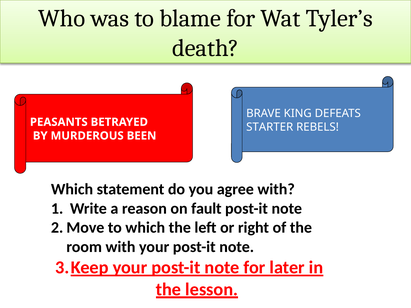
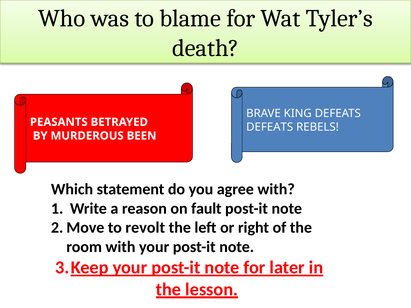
STARTER: STARTER -> DEFEATS (270, 127)
to which: which -> revolt (145, 228)
